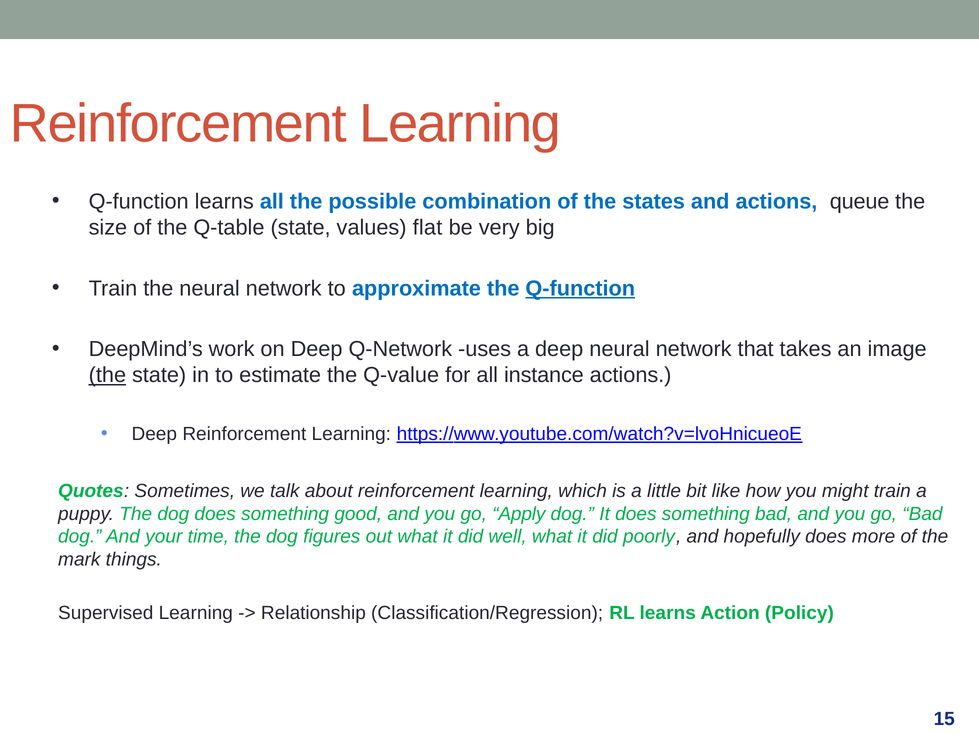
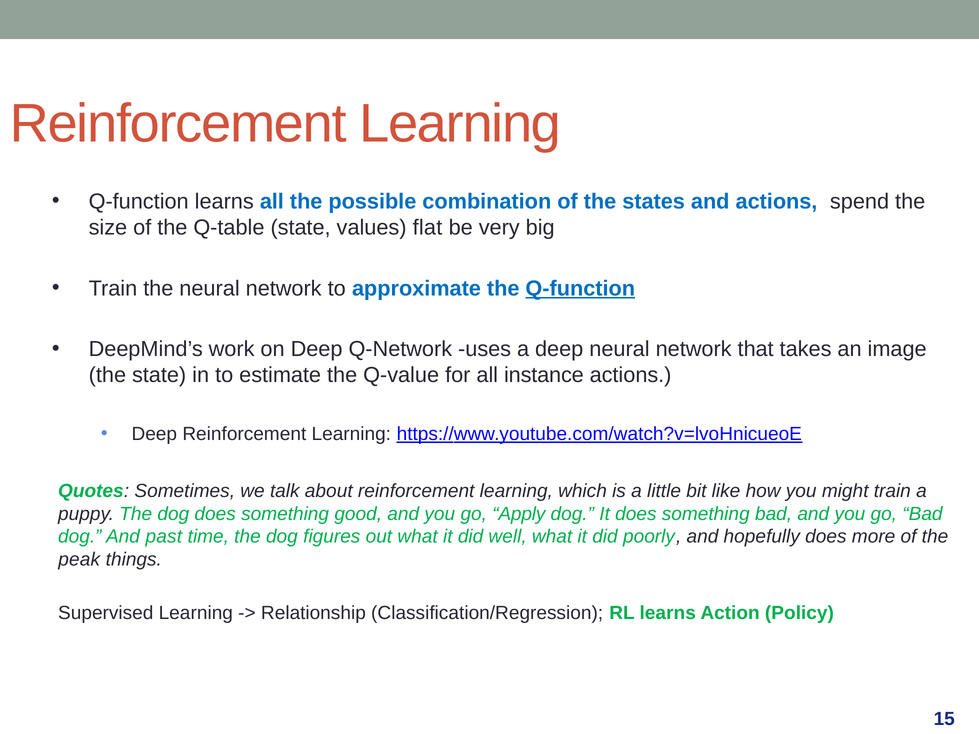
queue: queue -> spend (860, 201)
the underline: present -> none (107, 375)
your: your -> past (164, 537)
mark: mark -> peak (79, 560)
